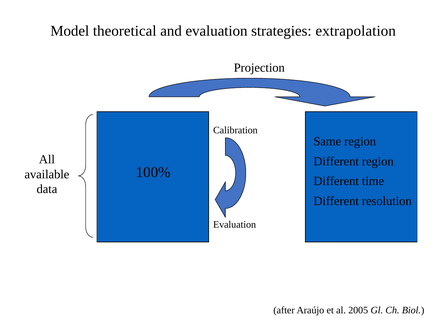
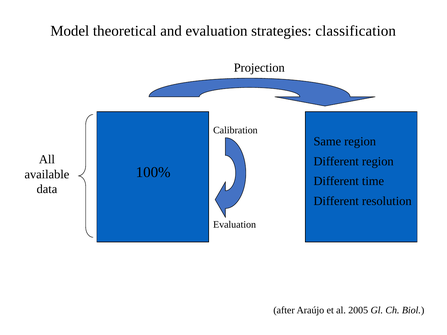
extrapolation: extrapolation -> classification (356, 31)
